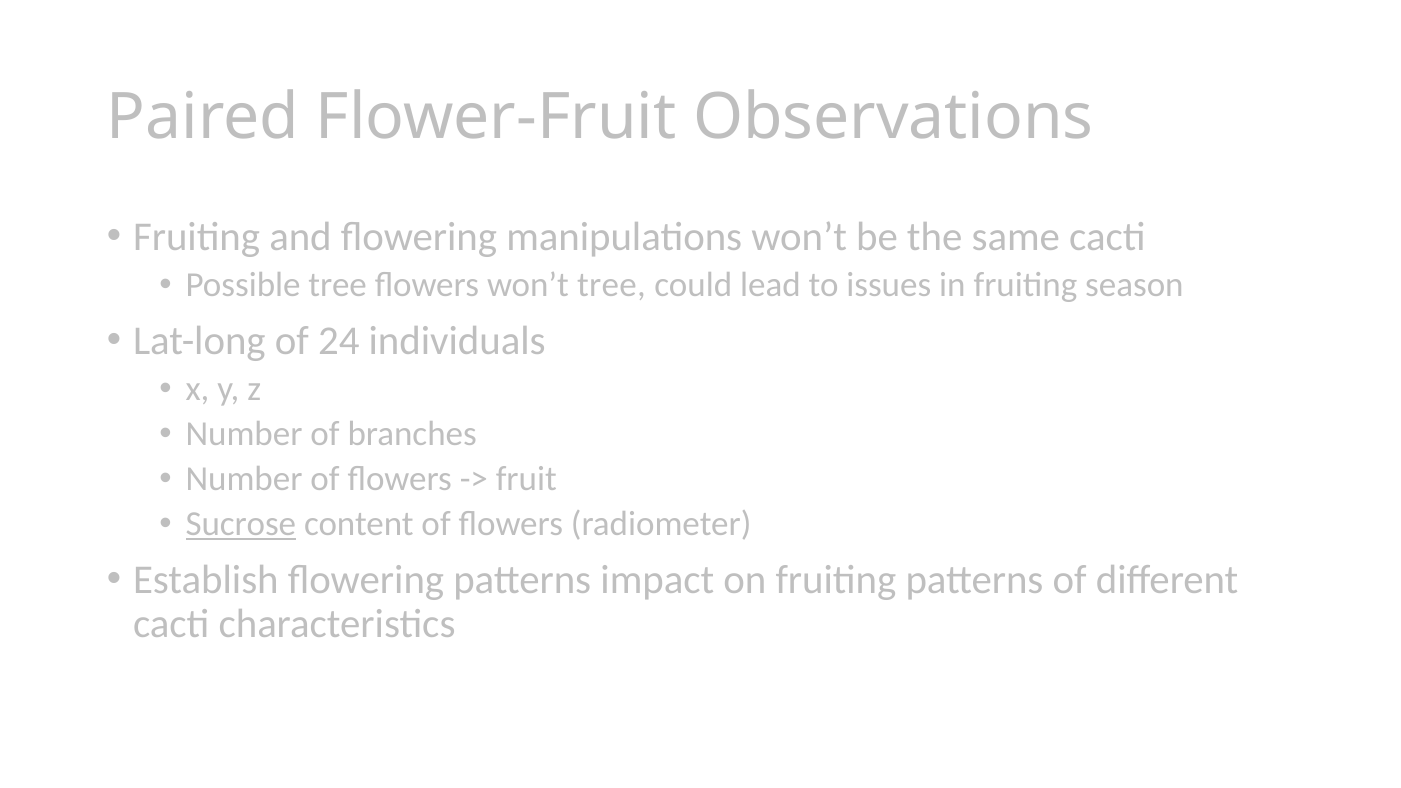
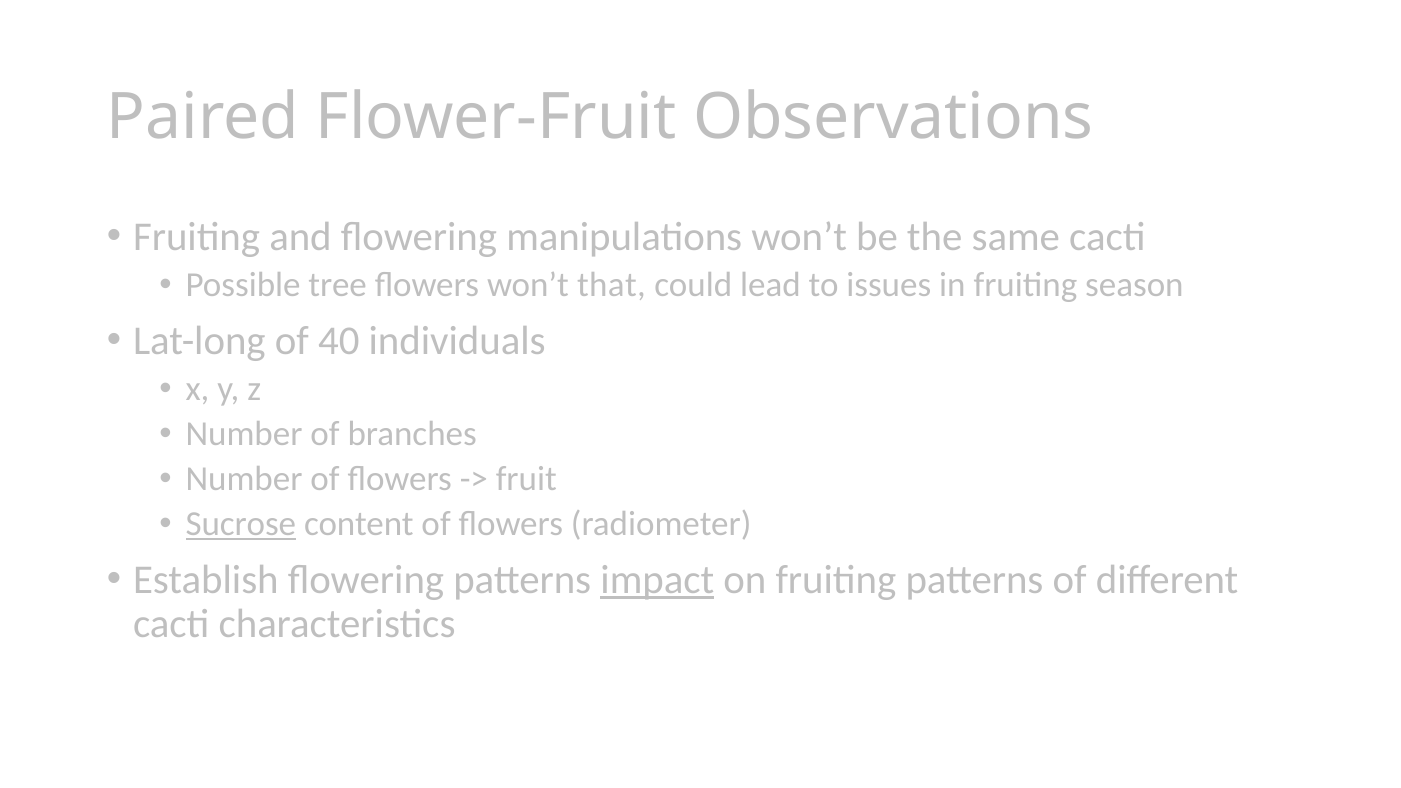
won’t tree: tree -> that (612, 285)
24: 24 -> 40 (339, 341)
impact underline: none -> present (657, 580)
